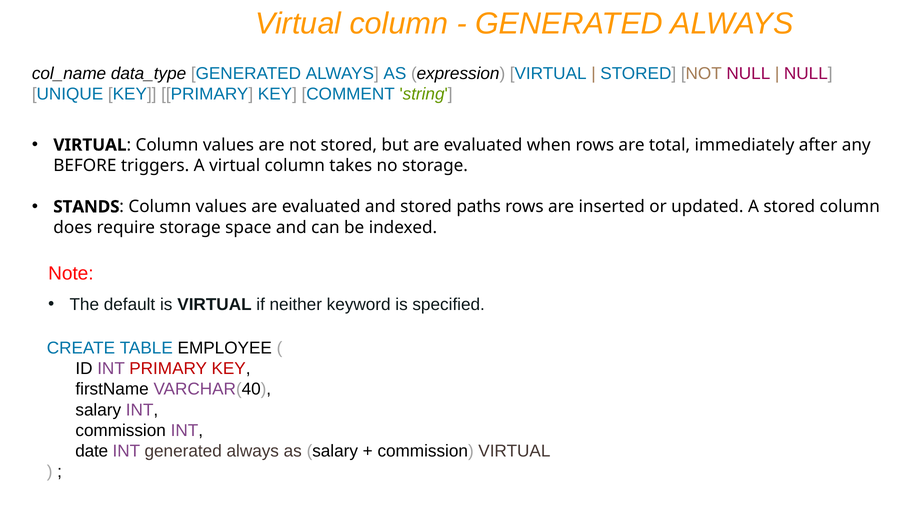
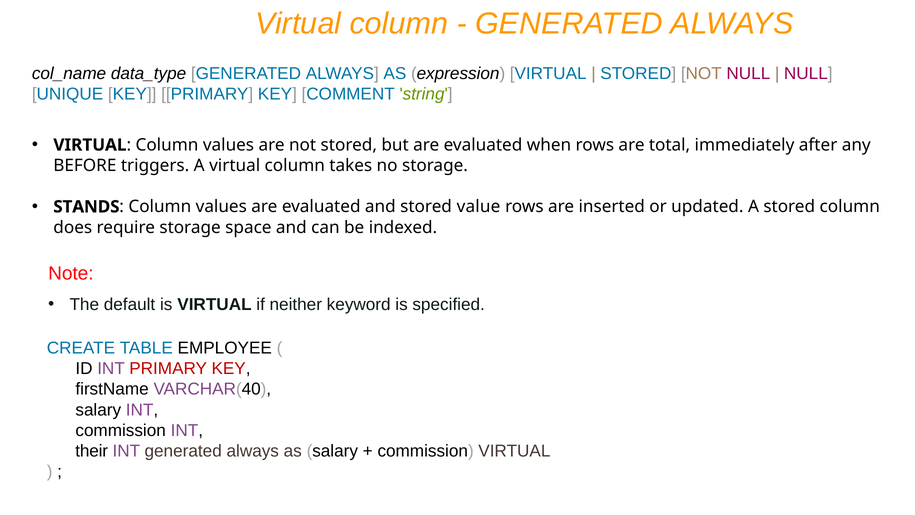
paths: paths -> value (479, 207)
date: date -> their (92, 451)
